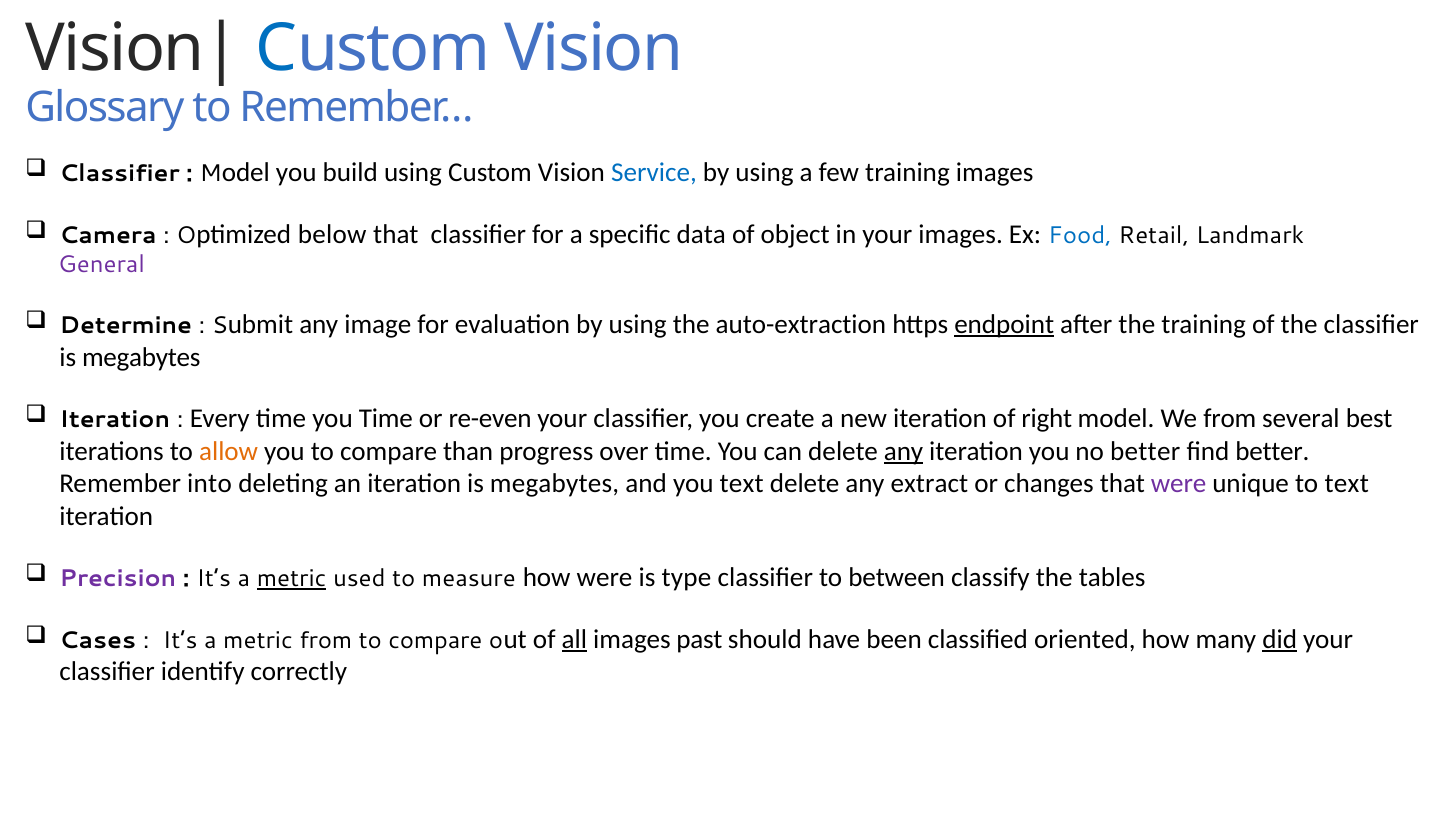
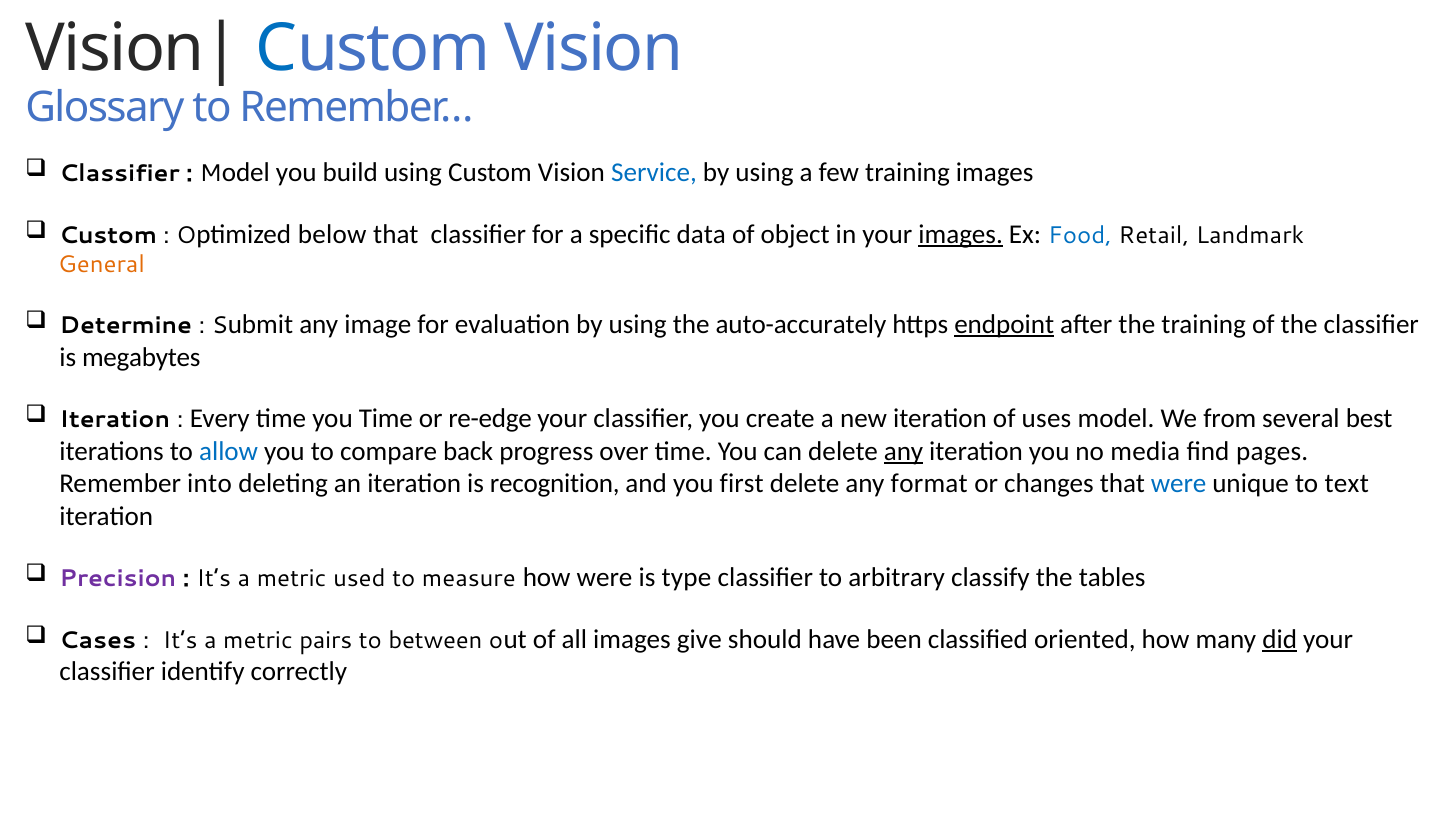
Camera: Camera -> Custom (108, 235)
images underline: none -> present (961, 234)
General colour: purple -> orange (102, 265)
auto-extraction: auto-extraction -> auto-accurately (801, 325)
re-even: re-even -> re-edge (490, 419)
right: right -> uses (1047, 419)
allow colour: orange -> blue (229, 451)
than: than -> back (468, 451)
no better: better -> media (1145, 451)
find better: better -> pages (1272, 451)
iteration is megabytes: megabytes -> recognition (555, 484)
you text: text -> first (742, 484)
extract: extract -> format (929, 484)
were colour: purple -> blue (1179, 484)
metric underline: present -> none (292, 579)
between: between -> arbitrary (897, 578)
metric from: from -> pairs (326, 640)
compare: compare -> between (435, 640)
all underline: present -> none (574, 639)
past: past -> give (699, 639)
